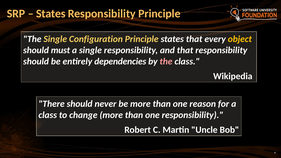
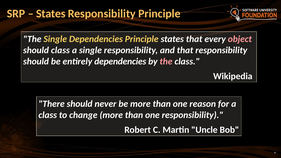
Single Configuration: Configuration -> Dependencies (96, 39)
object colour: yellow -> pink (240, 39)
should must: must -> class (60, 50)
